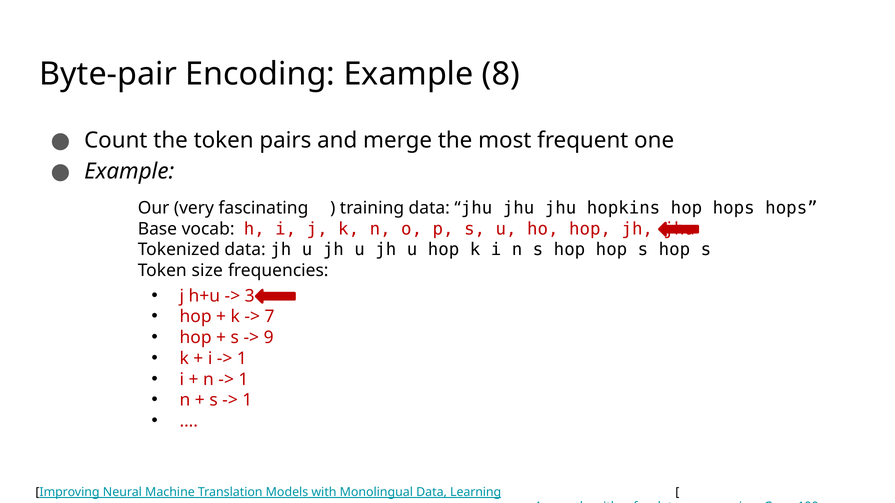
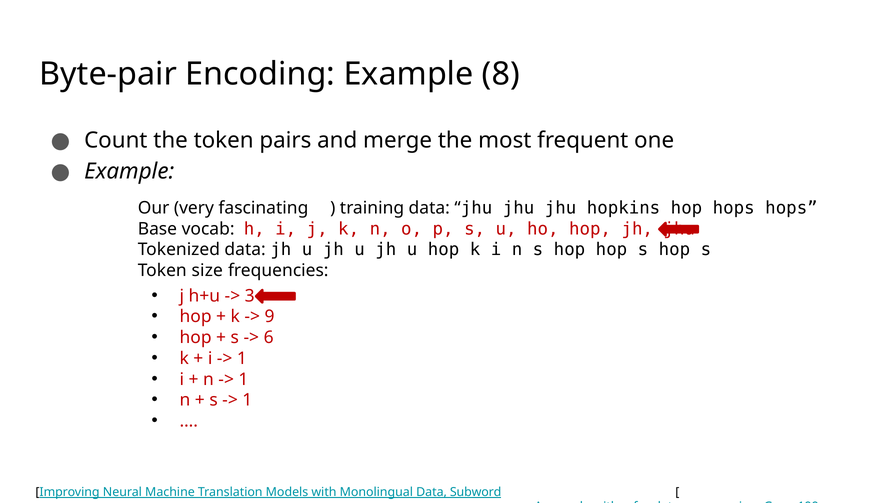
7: 7 -> 9 (270, 317)
9: 9 -> 6 (269, 338)
Learning: Learning -> Subword (476, 492)
